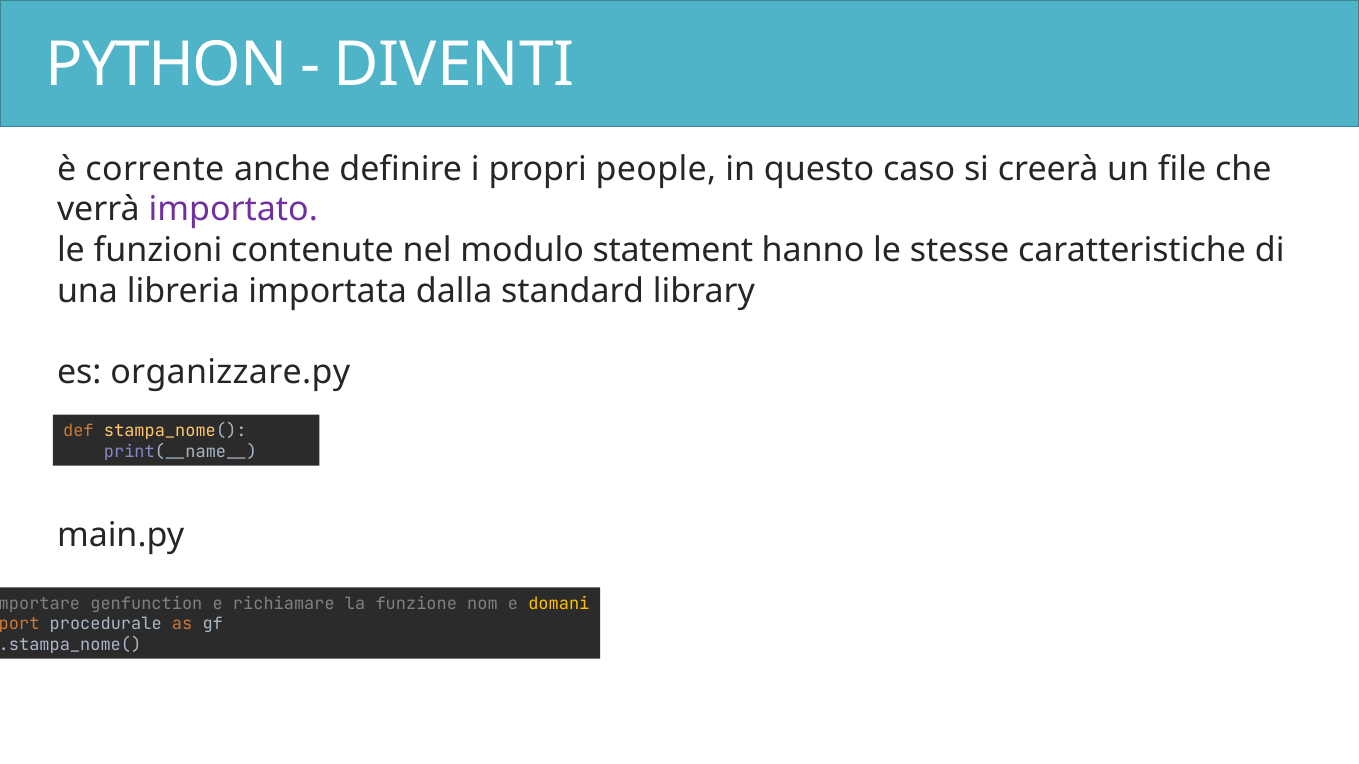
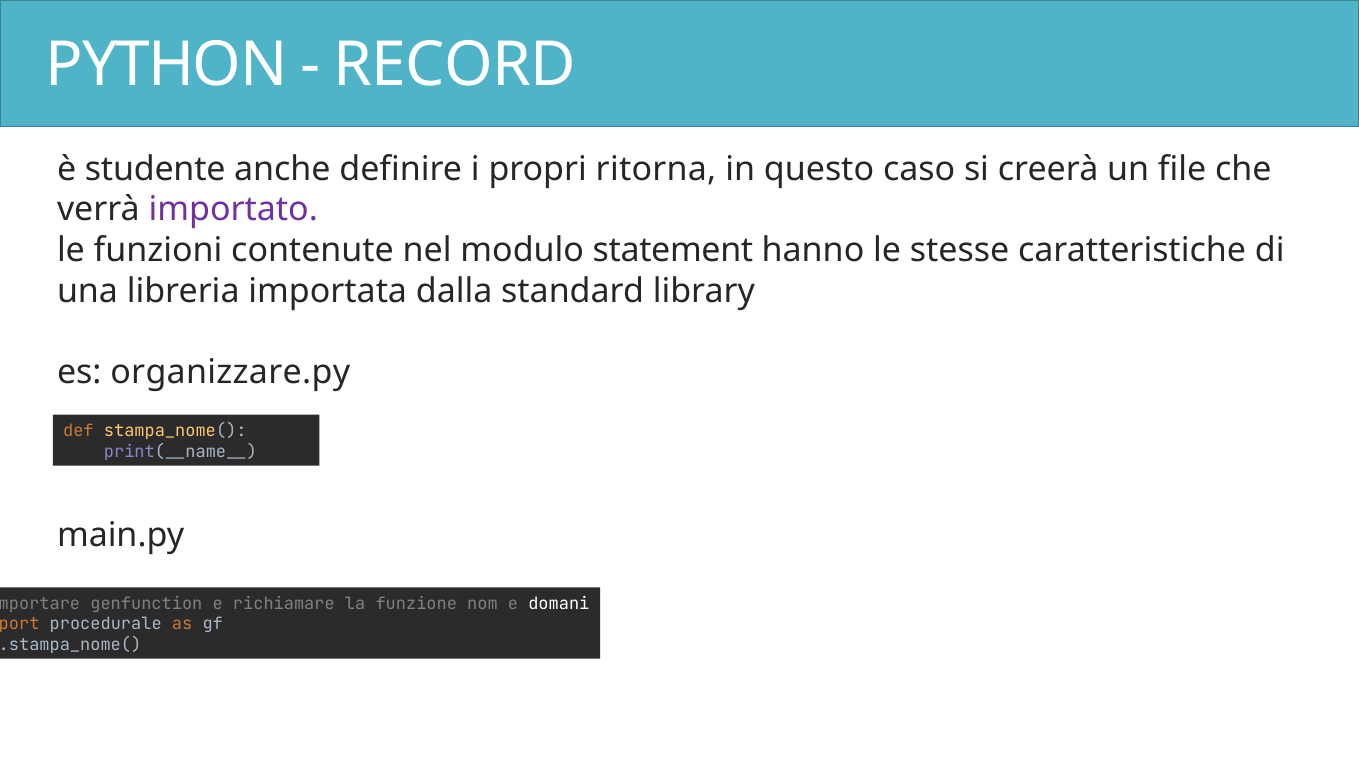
DIVENTI: DIVENTI -> RECORD (454, 65)
corrente: corrente -> studente (155, 169)
people: people -> ritorna (656, 169)
domani colour: yellow -> white (559, 604)
